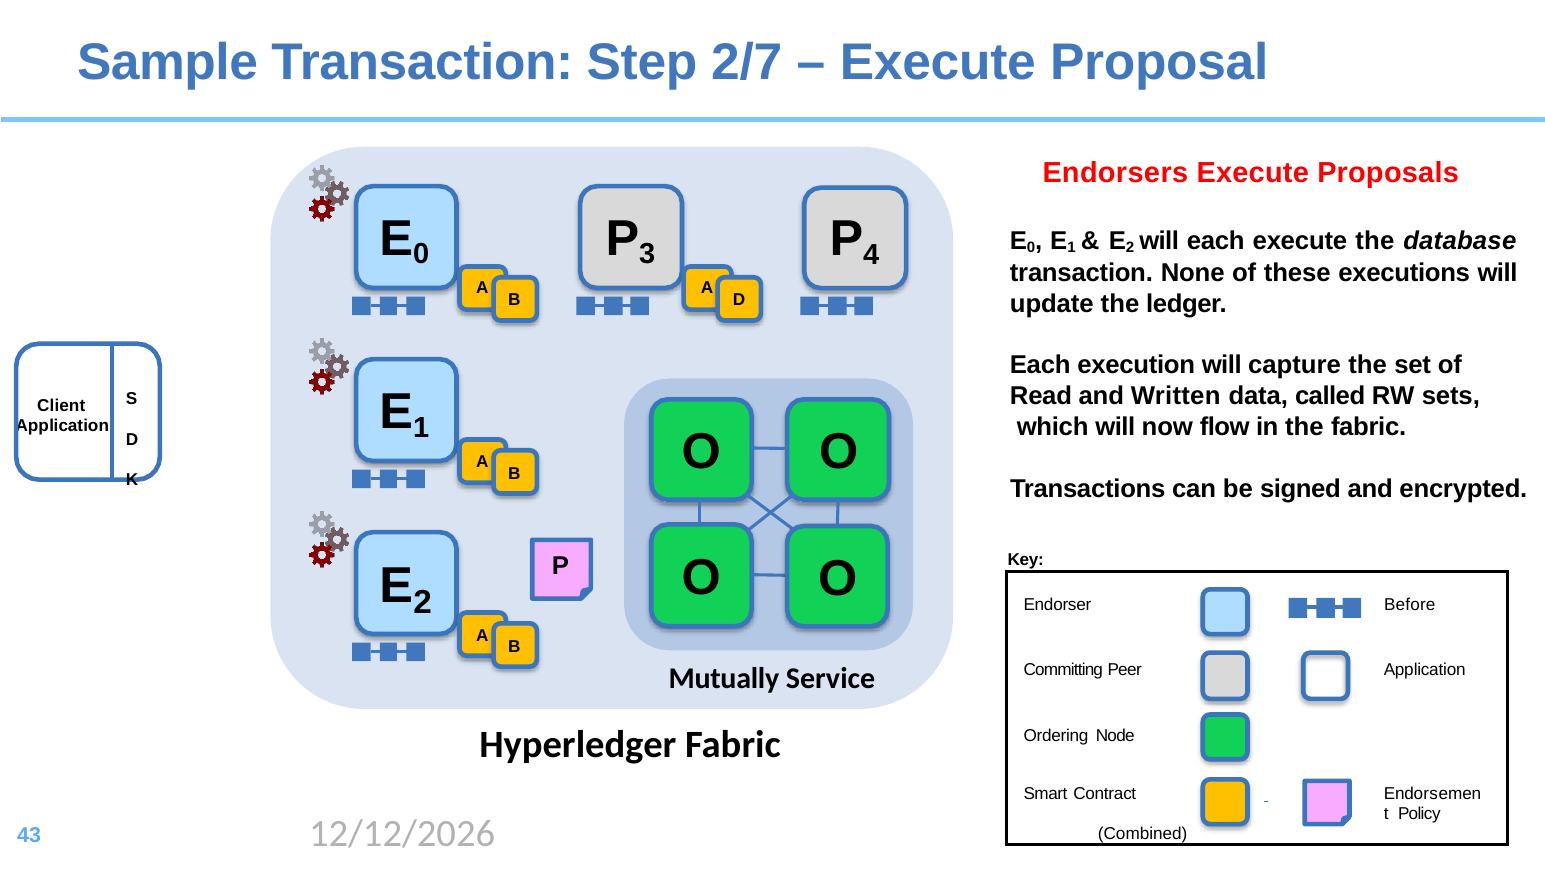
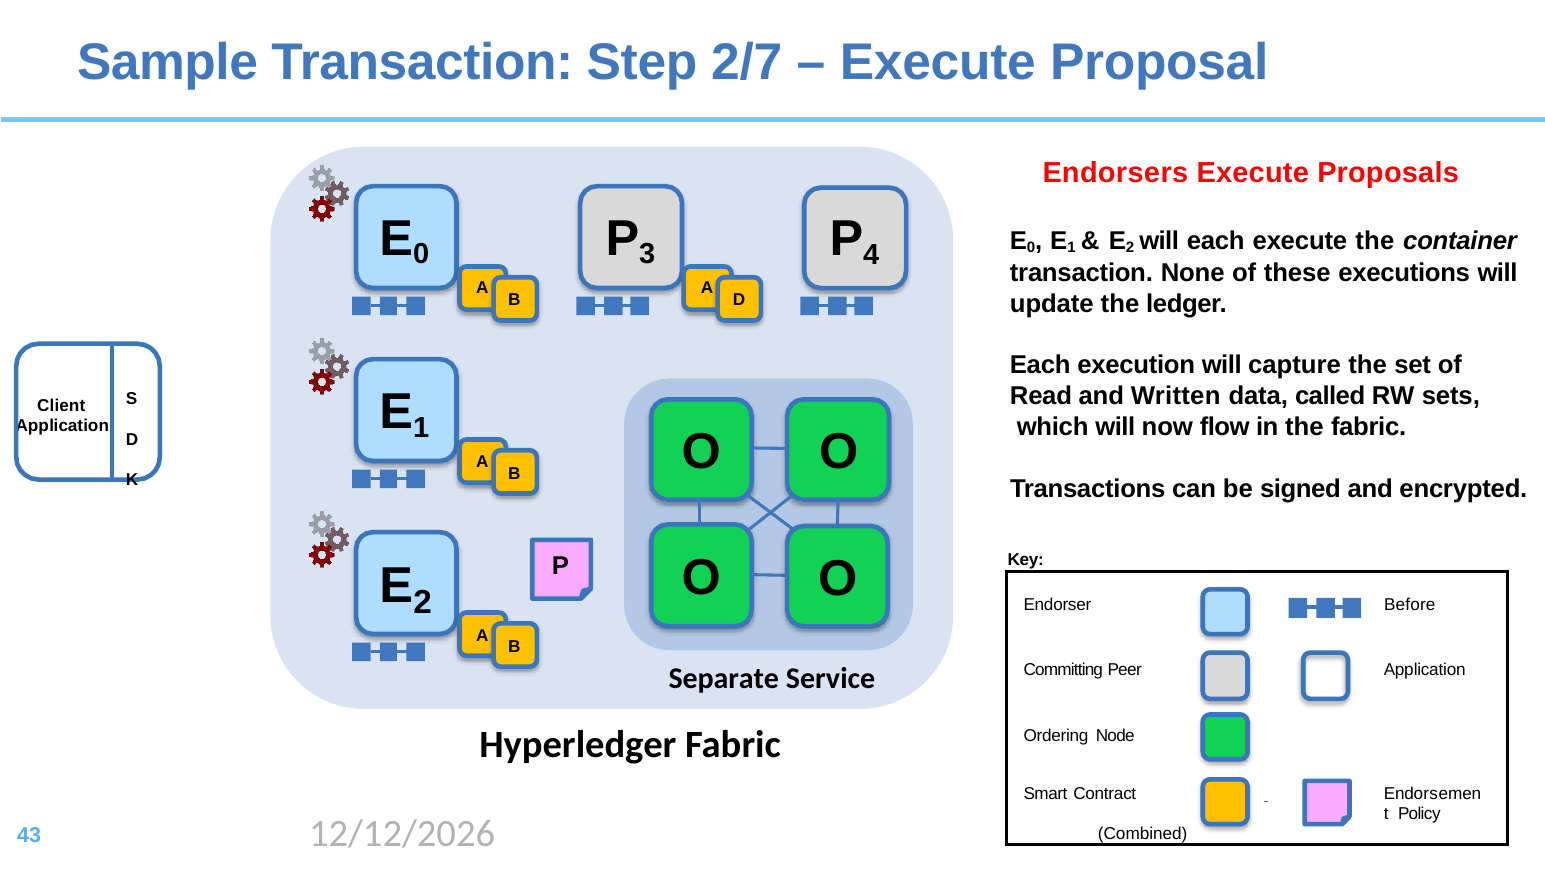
database: database -> container (1460, 241)
Mutually: Mutually -> Separate (724, 678)
